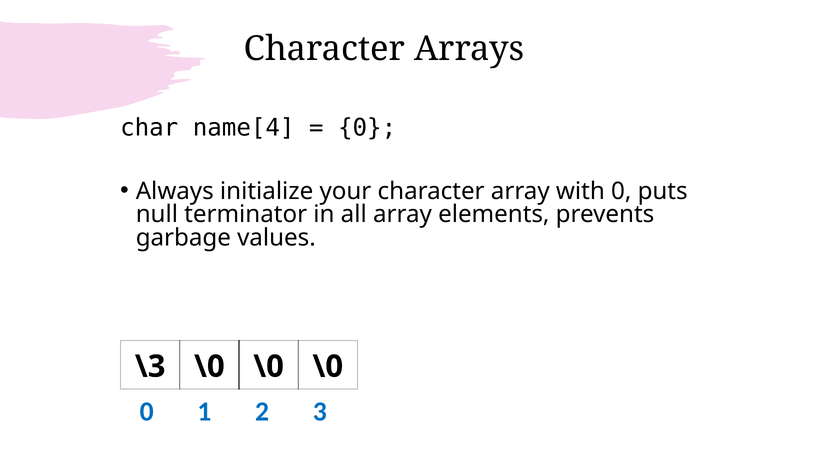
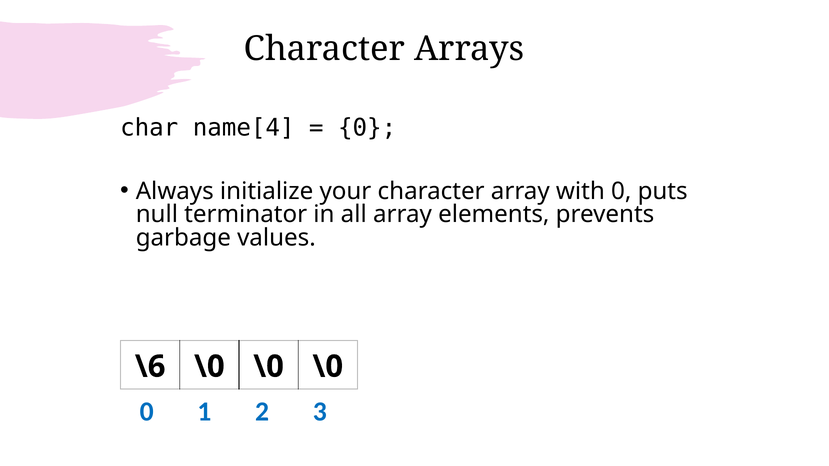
\3: \3 -> \6 (150, 367)
